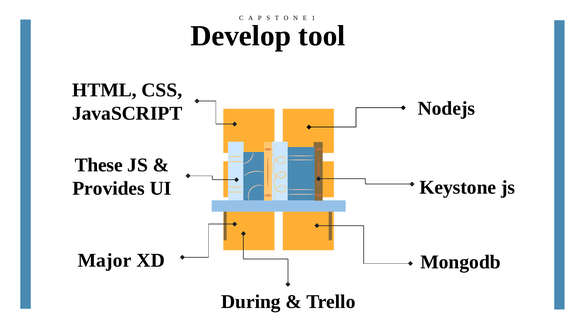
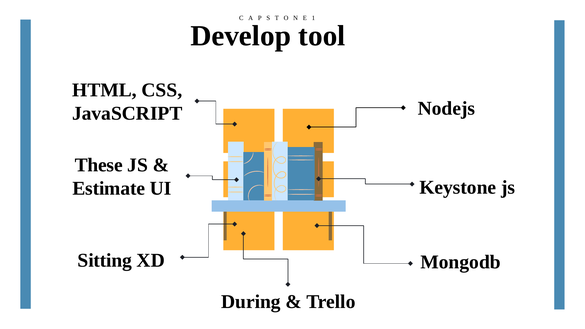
Provides: Provides -> Estimate (109, 189)
Major: Major -> Sitting (105, 260)
